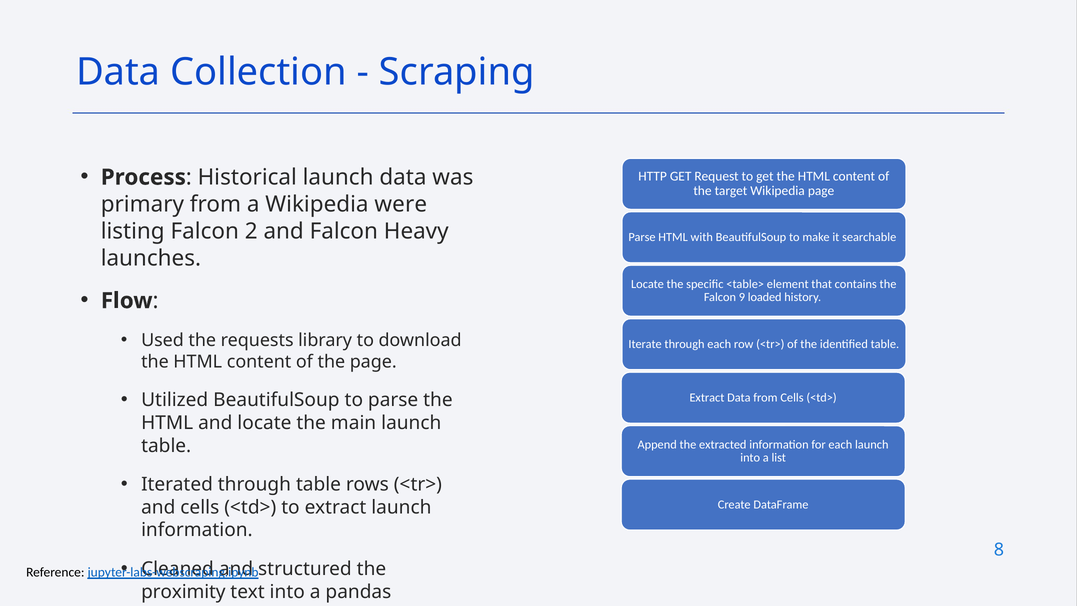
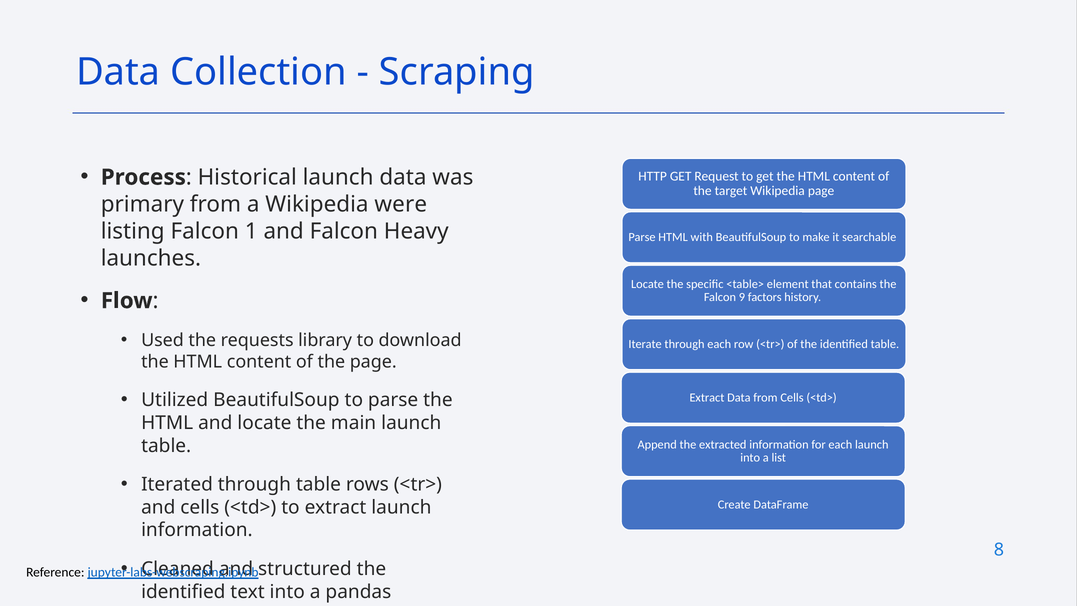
2: 2 -> 1 (251, 231)
loaded: loaded -> factors (765, 297)
proximity: proximity -> identified (183, 592)
